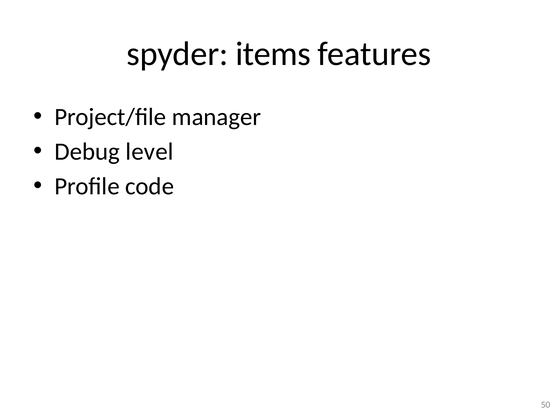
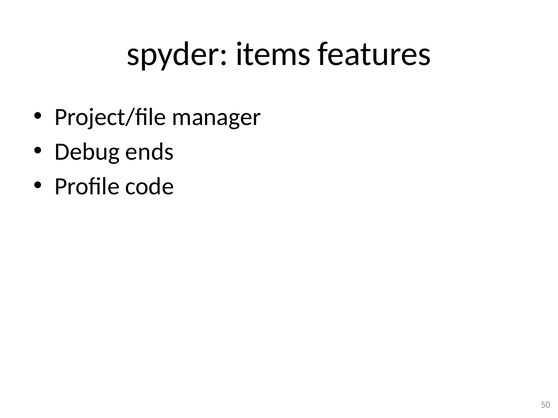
level: level -> ends (150, 152)
